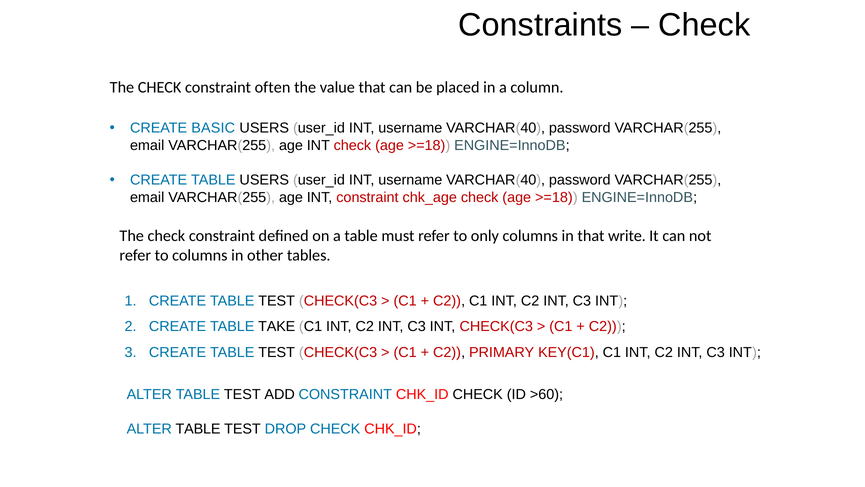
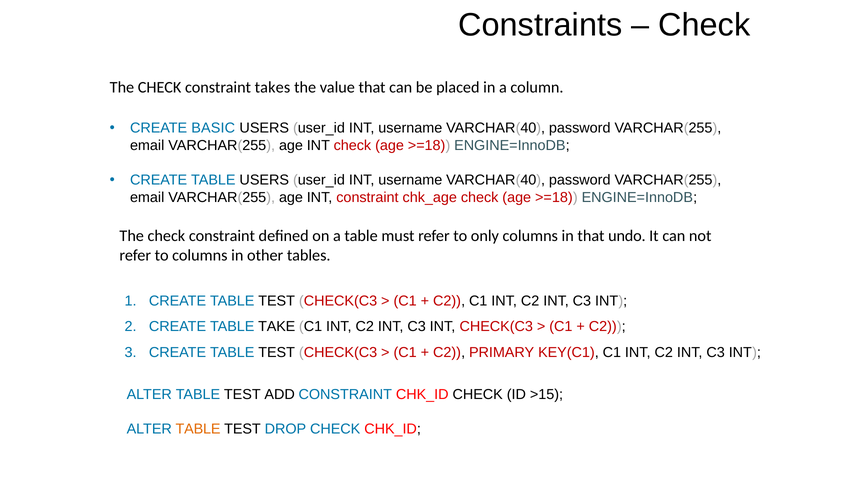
often: often -> takes (272, 87)
write: write -> undo (627, 236)
>60: >60 -> >15 (546, 394)
TABLE colour: black -> orange (198, 429)
